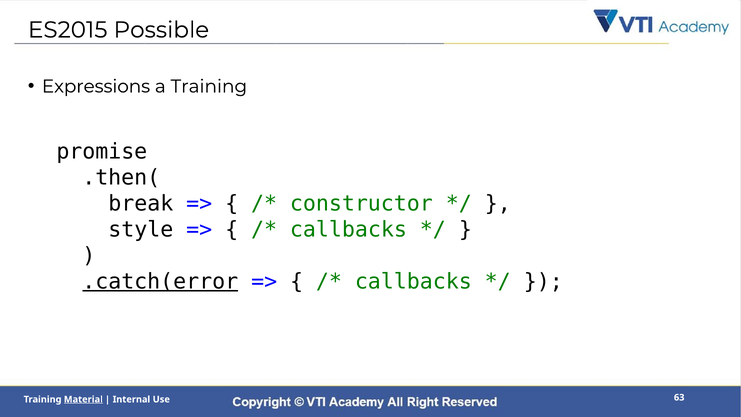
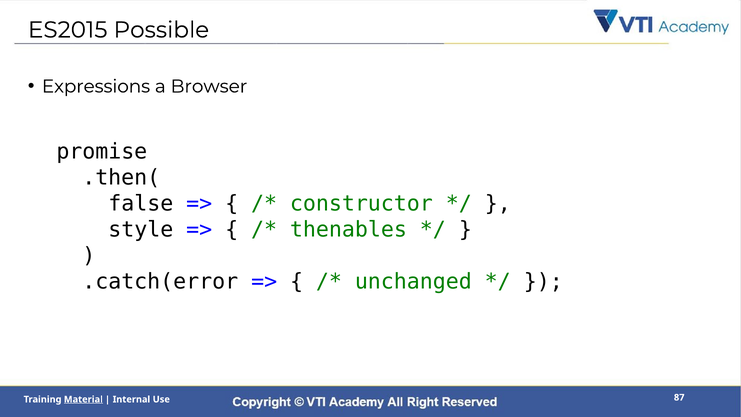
a Training: Training -> Browser (209, 86)
break: break -> false (141, 204)
callbacks: callbacks -> thenables (348, 229)
.catch(error underline: present -> none (160, 281)
callbacks: callbacks -> unchanged (413, 281)
63: 63 -> 87 (679, 397)
